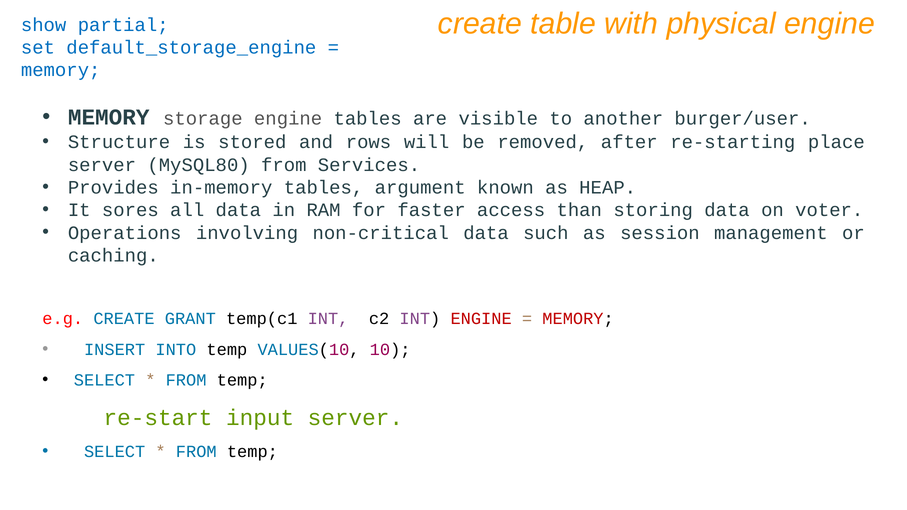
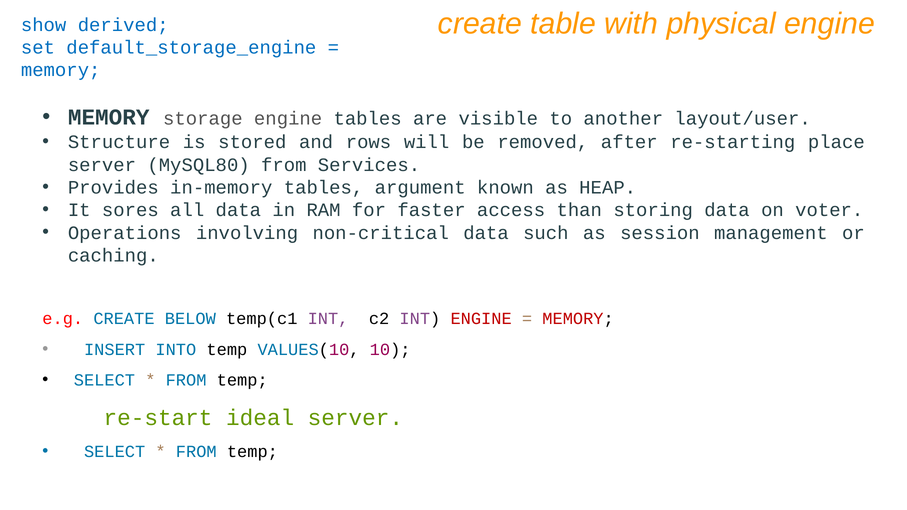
partial: partial -> derived (123, 25)
burger/user: burger/user -> layout/user (743, 119)
GRANT: GRANT -> BELOW (190, 319)
input: input -> ideal (260, 418)
